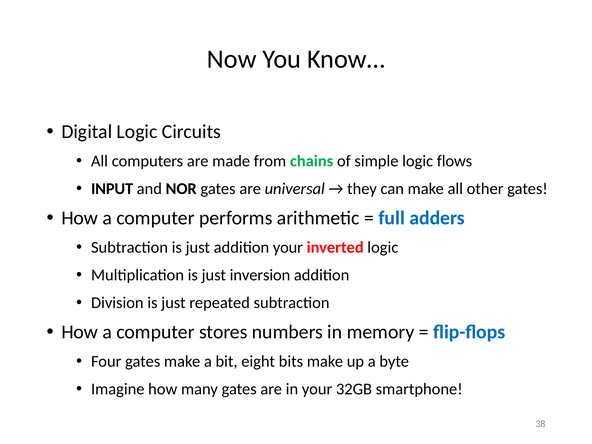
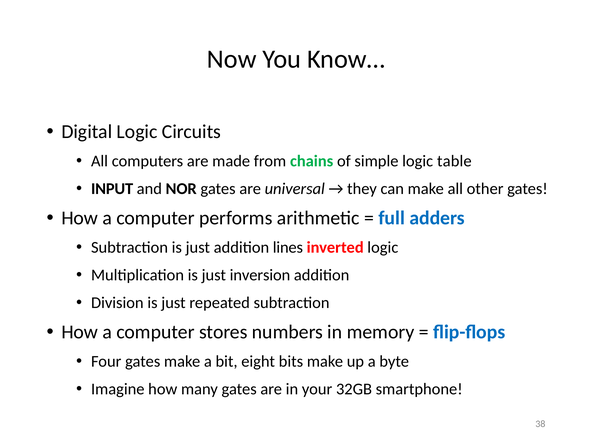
flows: flows -> table (454, 161)
addition your: your -> lines (288, 247)
